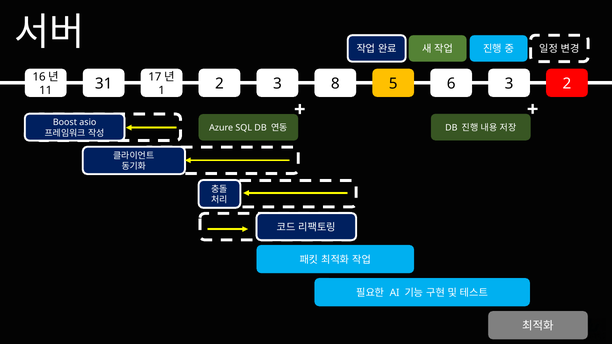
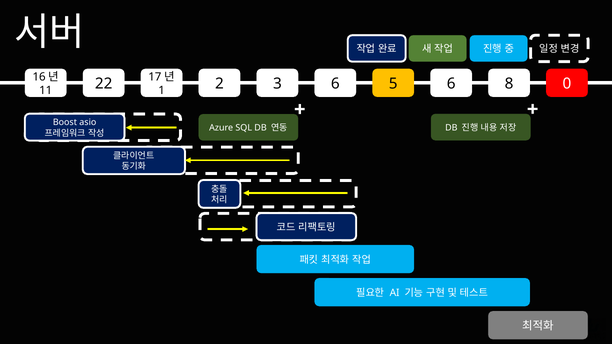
3 8: 8 -> 6 (335, 84)
6 3: 3 -> 8 (509, 84)
5 2: 2 -> 0 (567, 84)
31: 31 -> 22 (104, 84)
